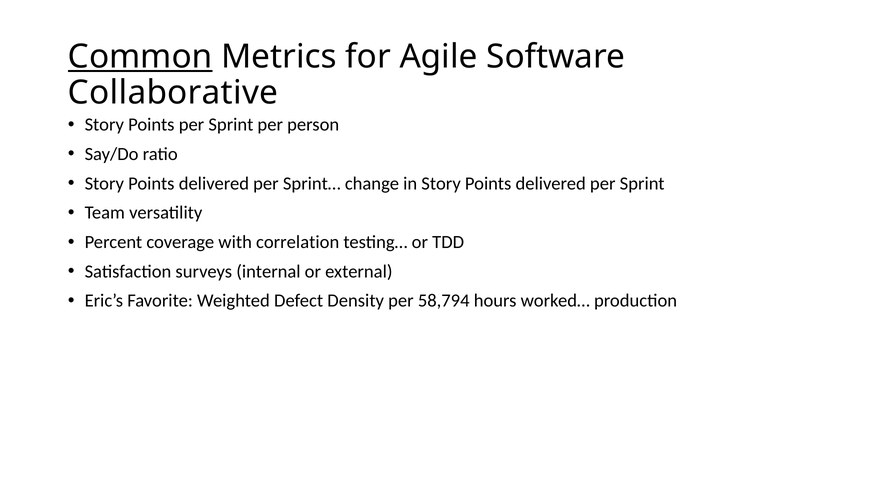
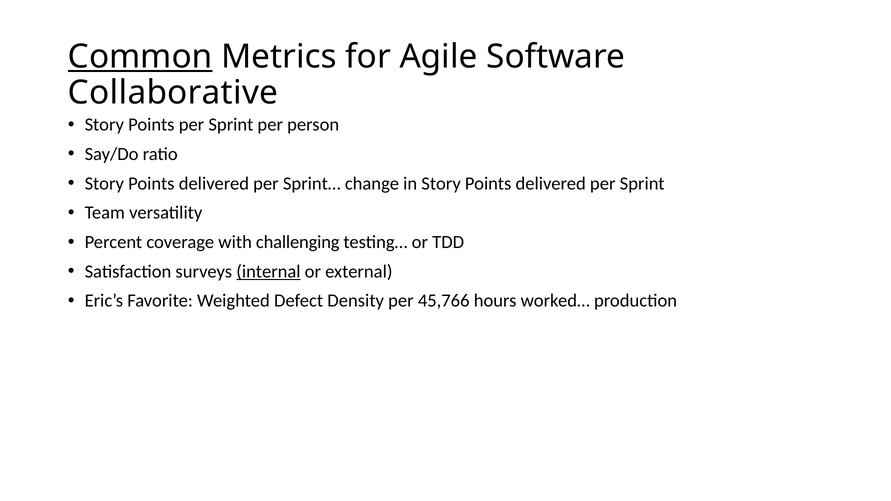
correlation: correlation -> challenging (298, 242)
internal underline: none -> present (268, 272)
58,794: 58,794 -> 45,766 (444, 301)
